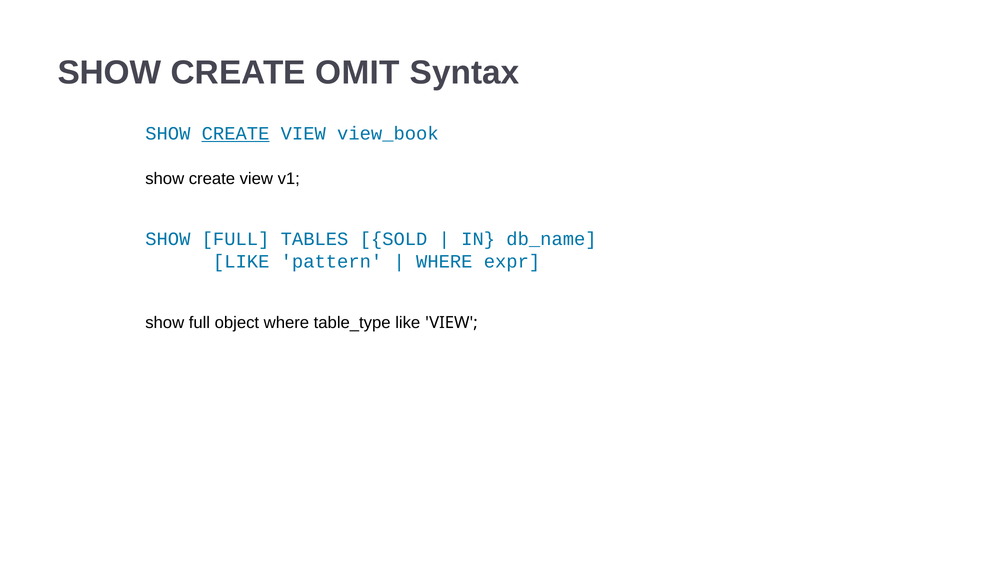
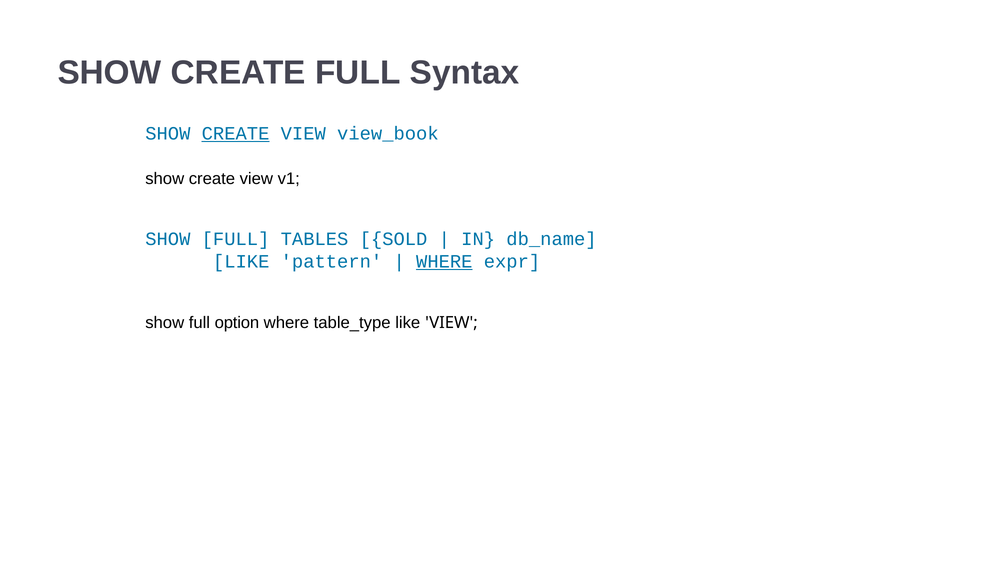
CREATE OMIT: OMIT -> FULL (358, 73)
WHERE underline: none -> present (444, 261)
object: object -> option (237, 323)
